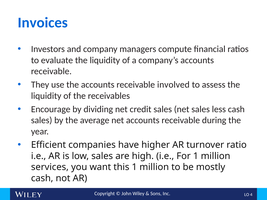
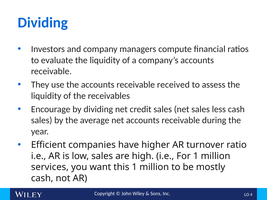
Invoices: Invoices -> Dividing (43, 23)
involved: involved -> received (173, 85)
